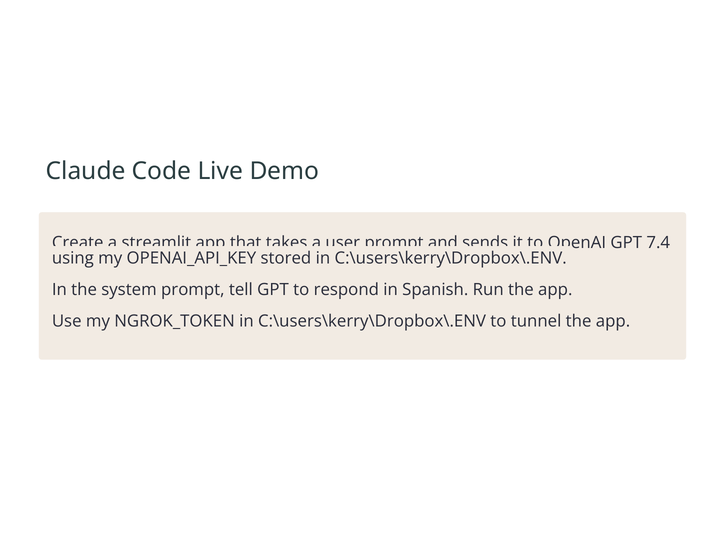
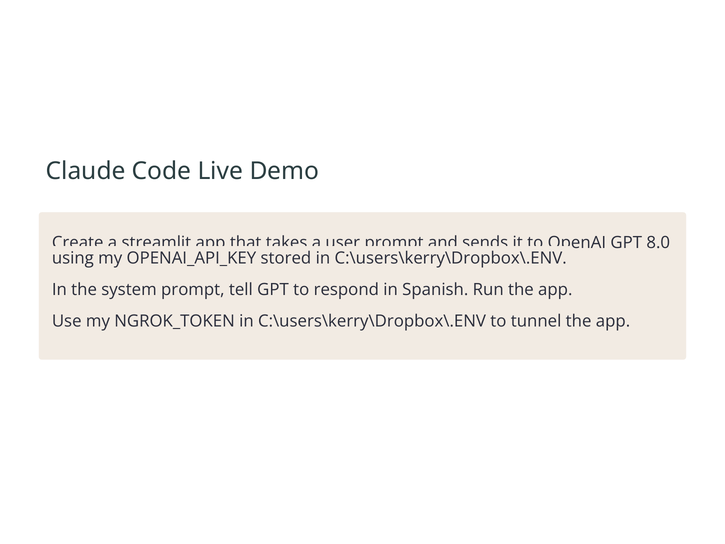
7.4: 7.4 -> 8.0 (658, 242)
